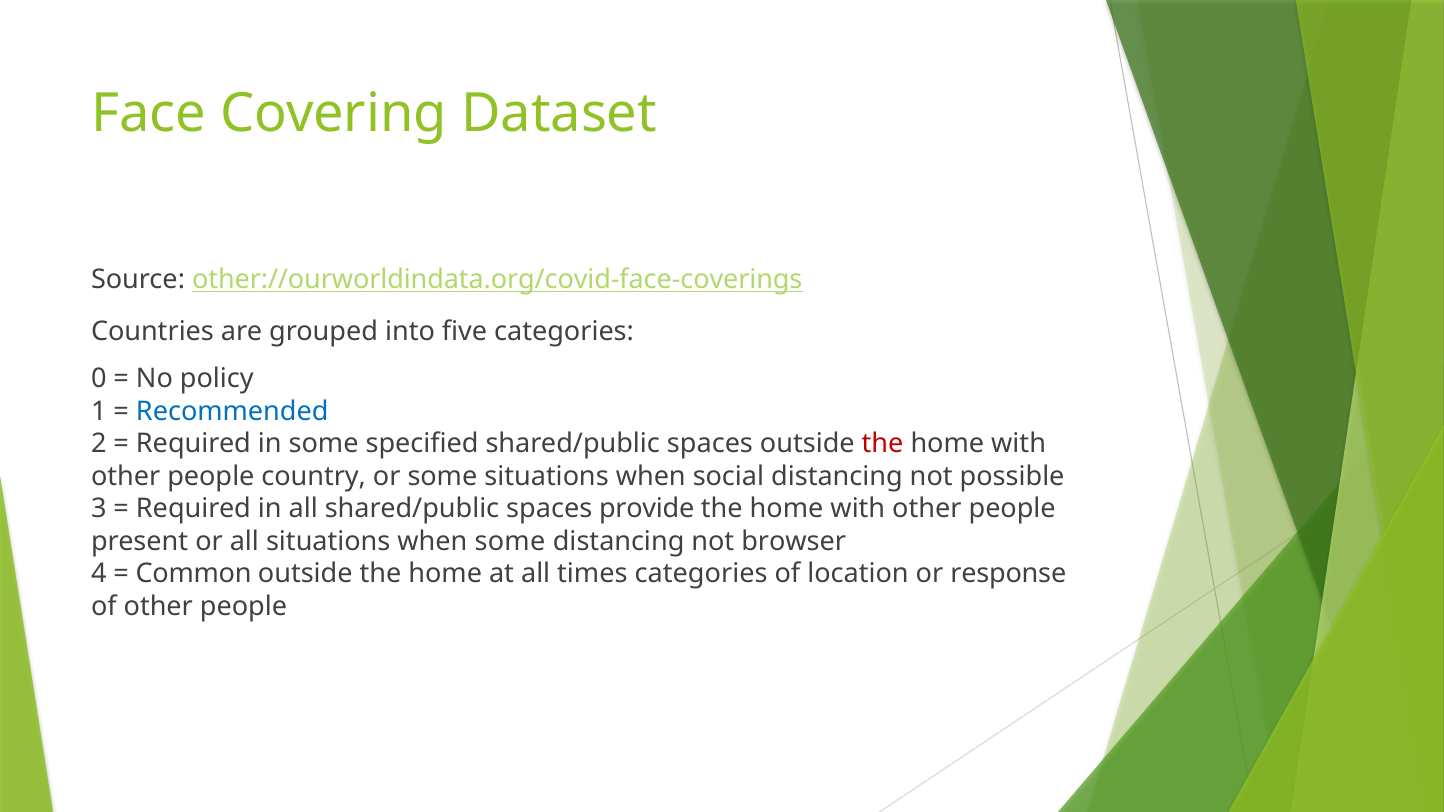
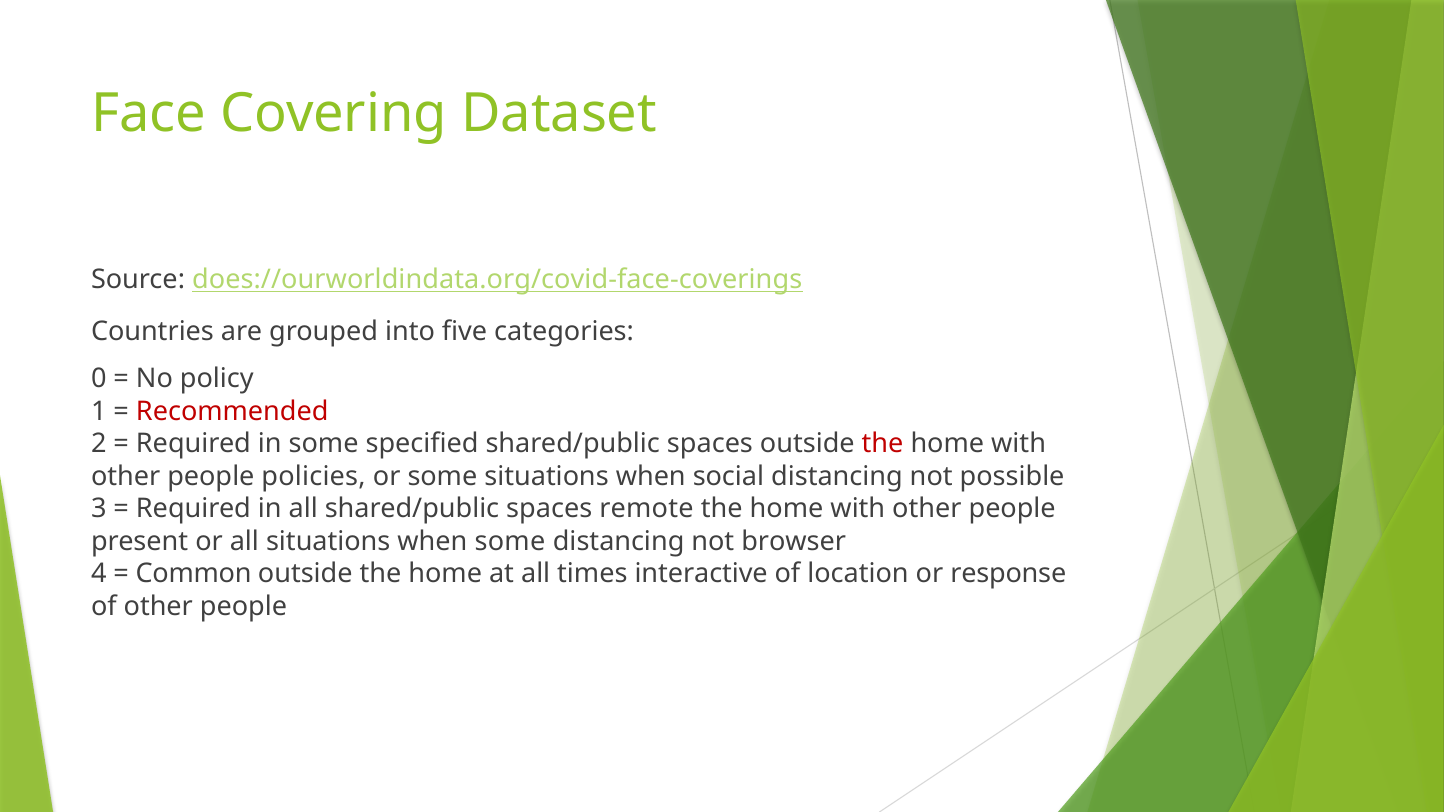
other://ourworldindata.org/covid-face-coverings: other://ourworldindata.org/covid-face-coverings -> does://ourworldindata.org/covid-face-coverings (497, 279)
Recommended colour: blue -> red (232, 411)
country: country -> policies (314, 476)
provide: provide -> remote (646, 509)
times categories: categories -> interactive (701, 574)
